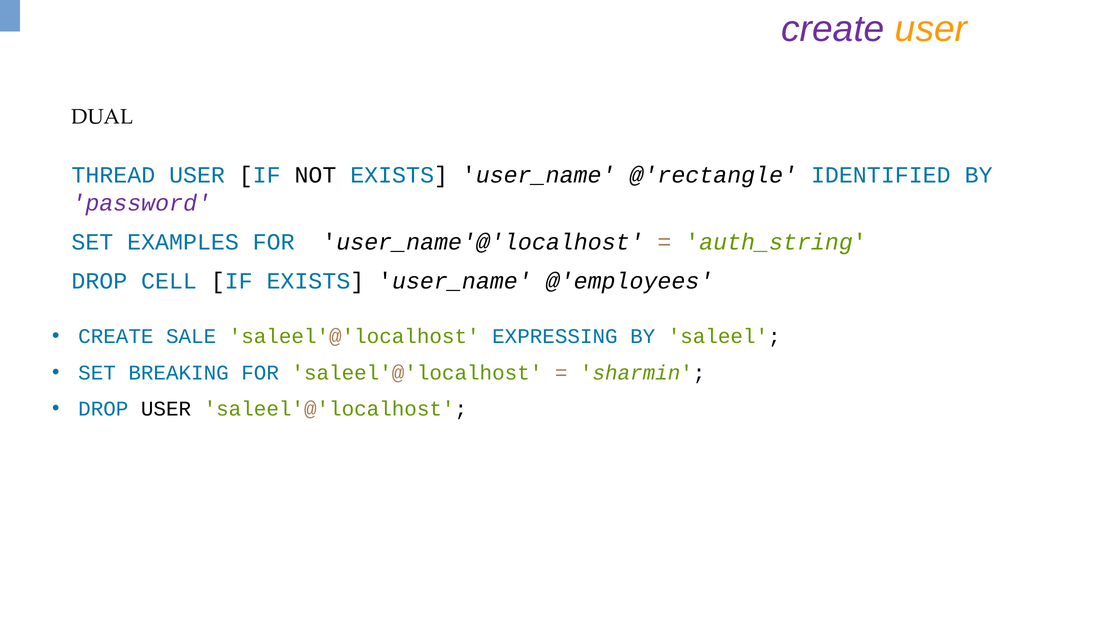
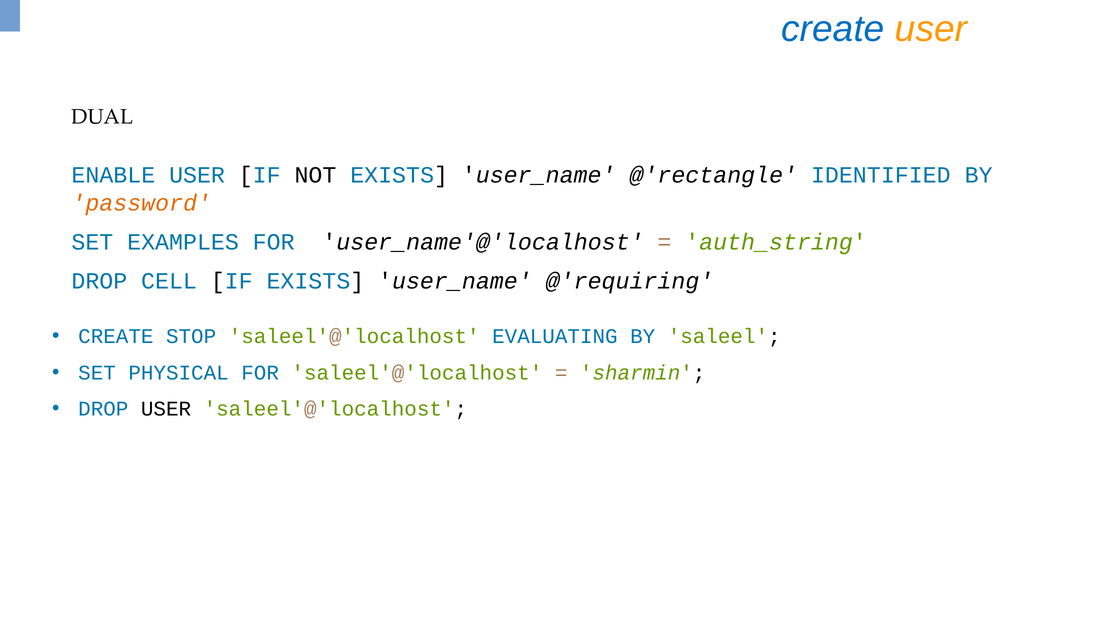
create colour: purple -> blue (833, 29)
THREAD: THREAD -> ENABLE (113, 175)
password colour: purple -> orange (141, 203)
@'employees: @'employees -> @'requiring (630, 281)
SALE: SALE -> STOP (191, 337)
EXPRESSING: EXPRESSING -> EVALUATING (555, 337)
BREAKING: BREAKING -> PHYSICAL (179, 373)
